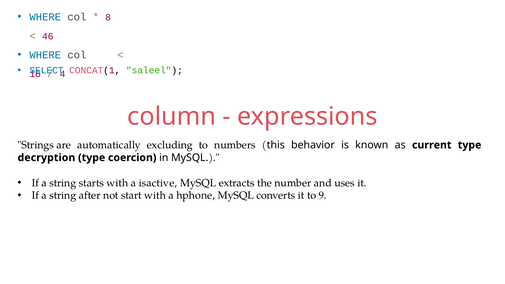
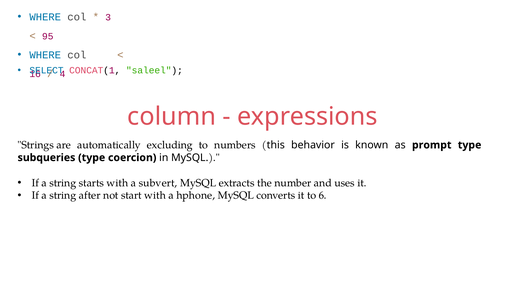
8: 8 -> 3 (108, 17)
46: 46 -> 95 (48, 36)
current: current -> prompt (432, 145)
decryption: decryption -> subqueries (46, 158)
isactive: isactive -> subvert (158, 183)
9: 9 -> 6 (323, 196)
